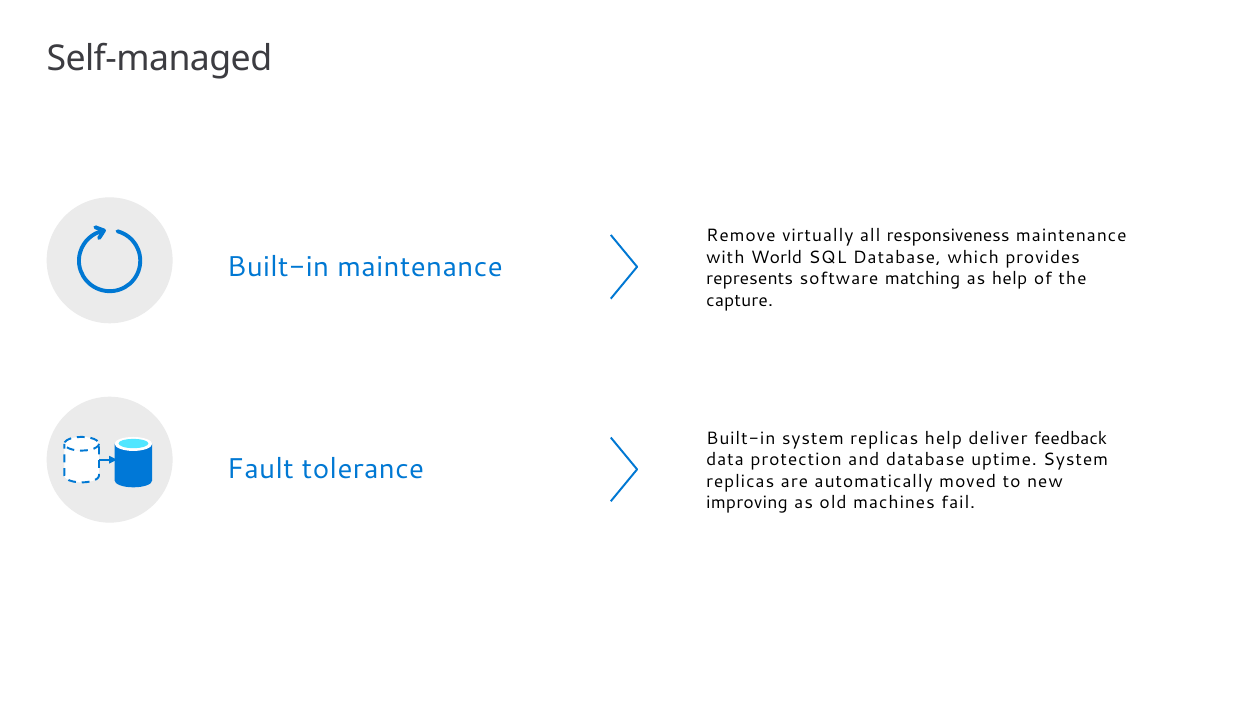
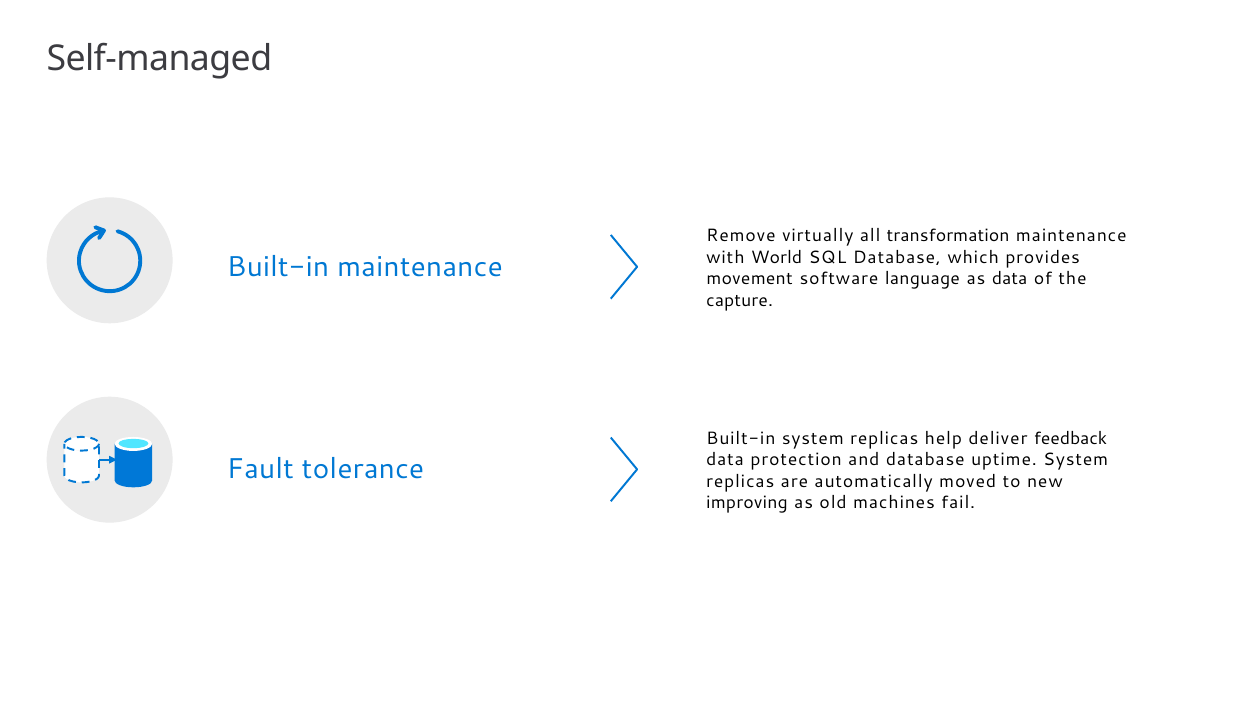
responsiveness: responsiveness -> transformation (948, 236)
represents: represents -> movement (750, 279)
matching: matching -> language (922, 279)
as help: help -> data (1010, 279)
